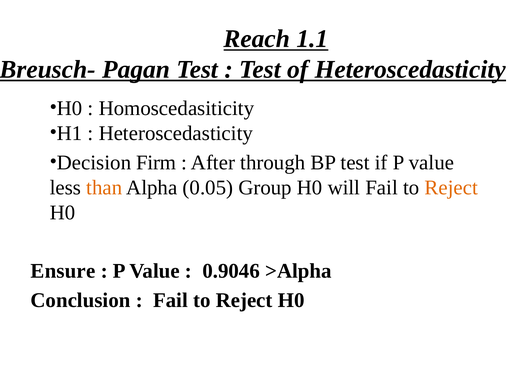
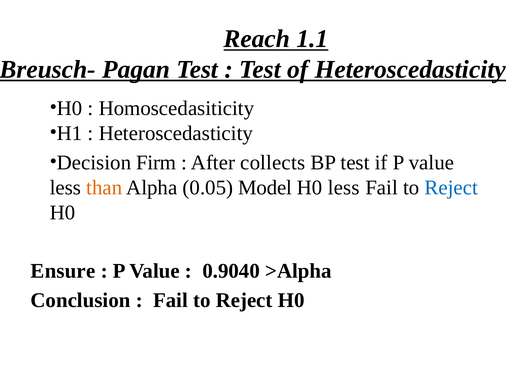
through: through -> collects (273, 163)
Group: Group -> Model (265, 188)
H0 will: will -> less (344, 188)
Reject colour: orange -> blue (451, 188)
0.9046: 0.9046 -> 0.9040 (231, 271)
